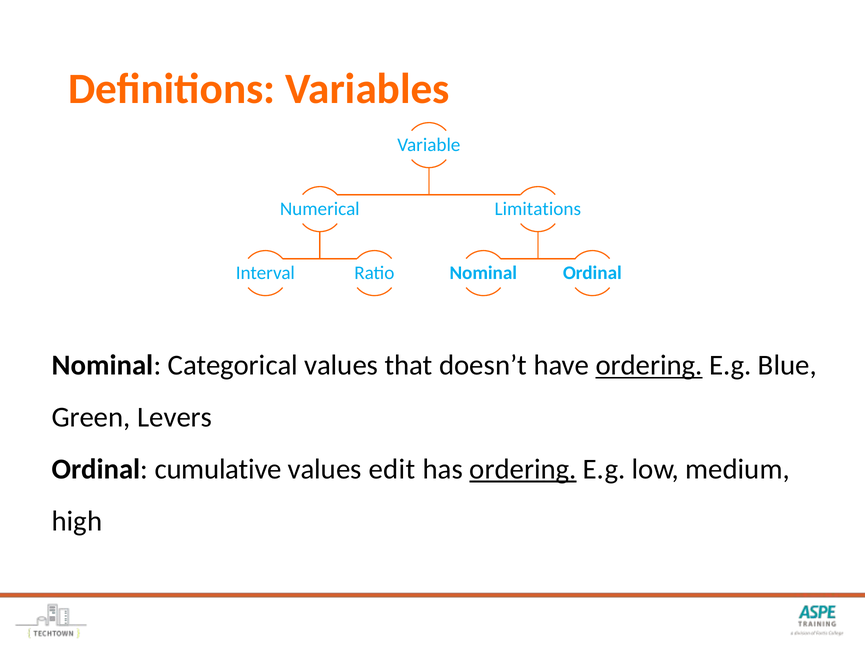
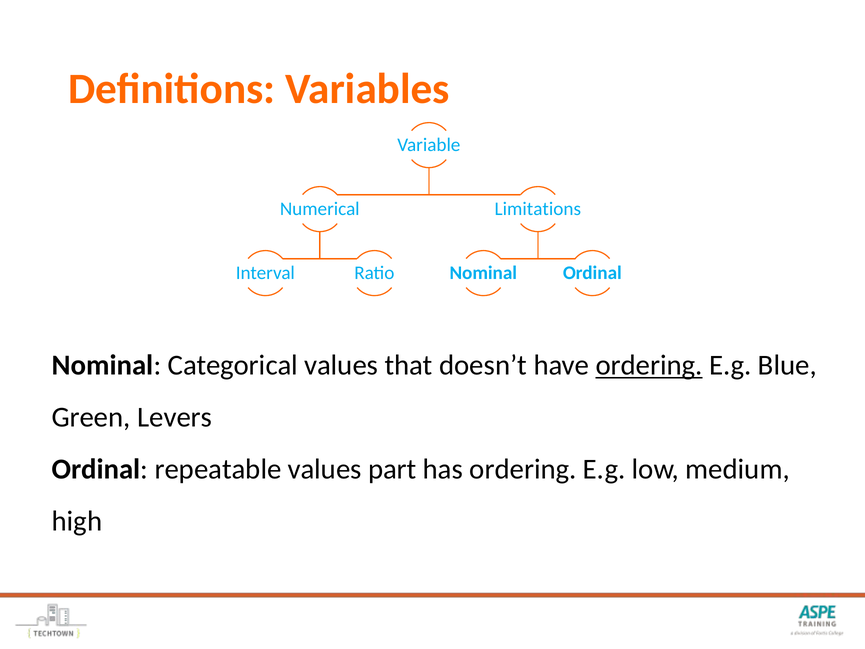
cumulative: cumulative -> repeatable (218, 469)
edit: edit -> part (392, 469)
ordering underline: present -> none (523, 469)
